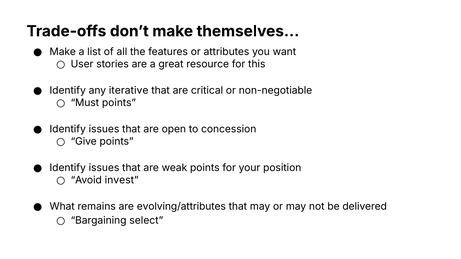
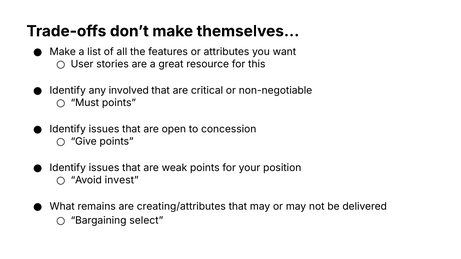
iterative: iterative -> involved (129, 91)
evolving/attributes: evolving/attributes -> creating/attributes (181, 207)
